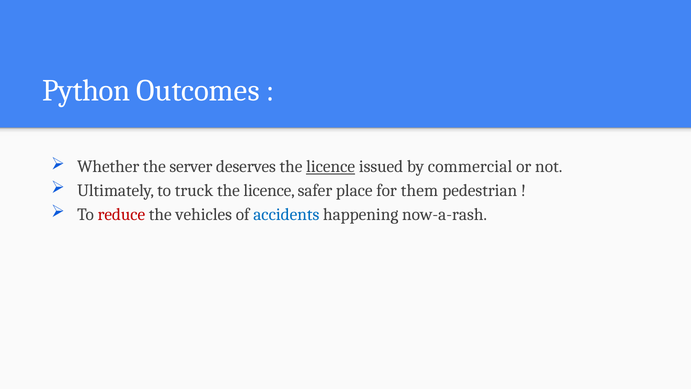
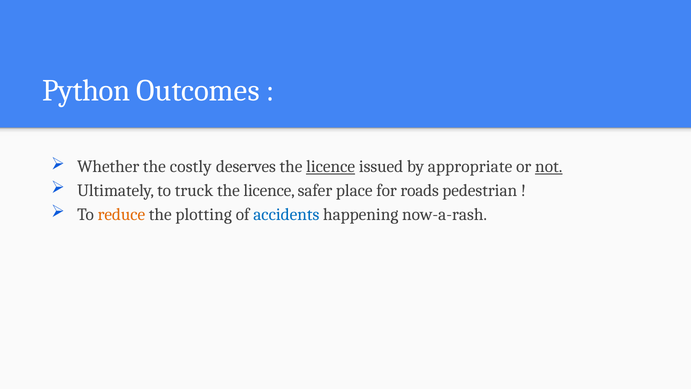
server: server -> costly (191, 167)
commercial: commercial -> appropriate (470, 167)
not underline: none -> present (549, 167)
them: them -> roads (420, 190)
reduce colour: red -> orange (121, 214)
vehicles: vehicles -> plotting (204, 214)
